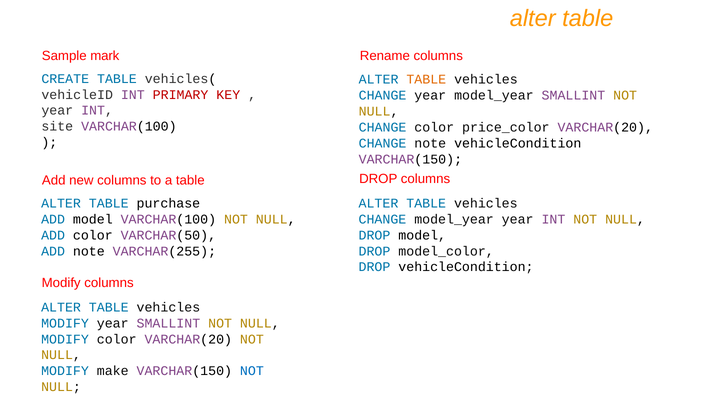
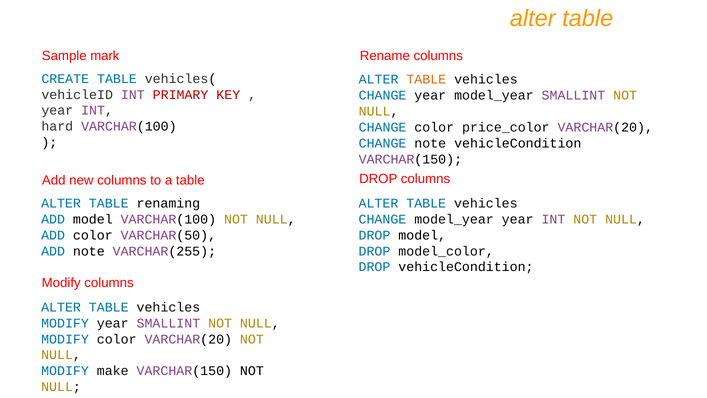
site: site -> hard (57, 126)
purchase: purchase -> renaming (168, 203)
NOT colour: blue -> black (252, 371)
